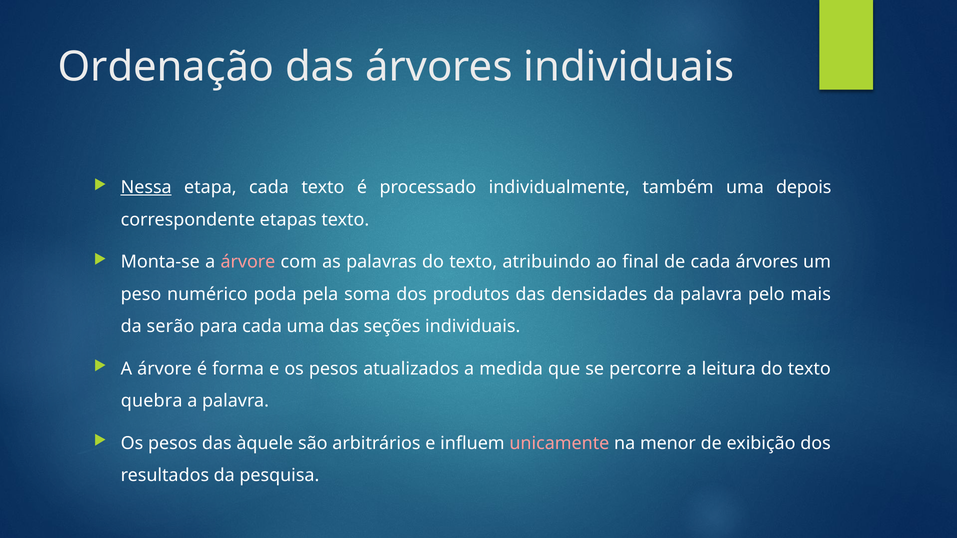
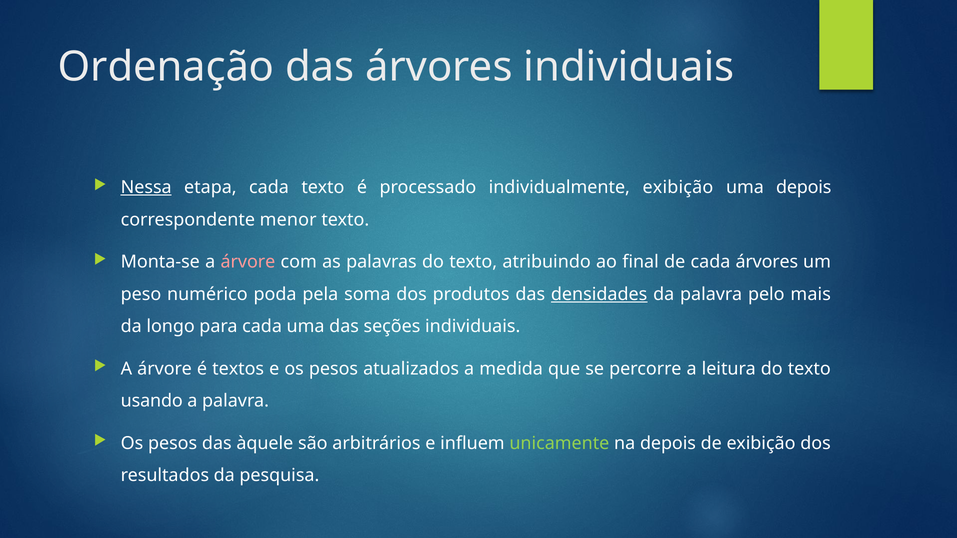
individualmente também: também -> exibição (678, 188)
etapas: etapas -> menor (288, 220)
densidades underline: none -> present (599, 294)
serão: serão -> longo (171, 327)
forma: forma -> textos (238, 369)
quebra: quebra -> usando (152, 401)
unicamente colour: pink -> light green (559, 444)
na menor: menor -> depois (668, 444)
